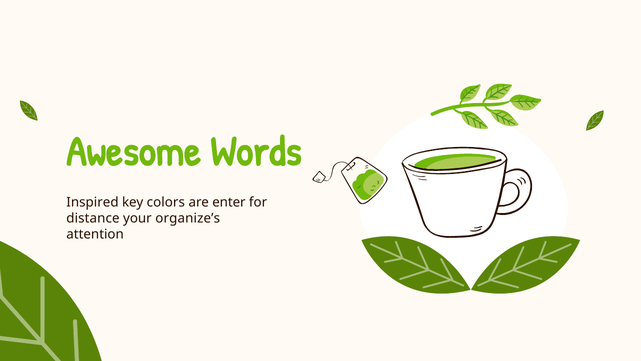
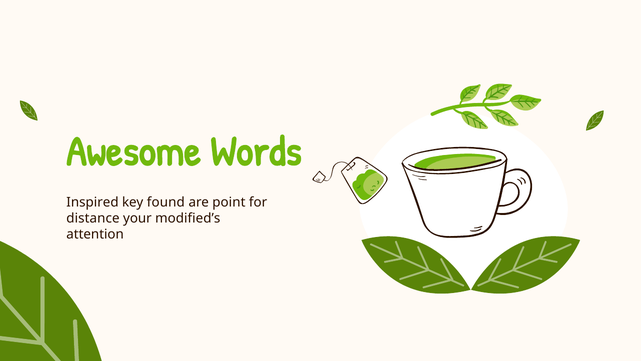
colors: colors -> found (166, 202)
enter: enter -> point (229, 202)
organize’s: organize’s -> modified’s (188, 218)
